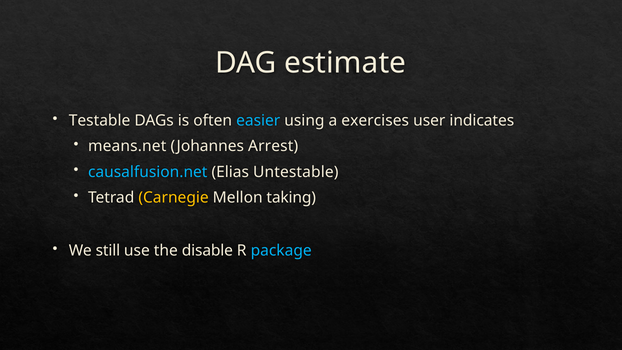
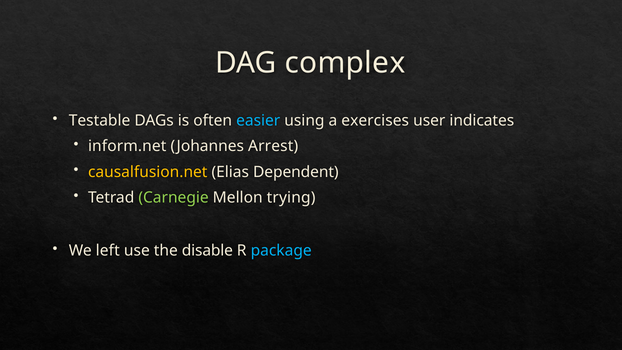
estimate: estimate -> complex (345, 63)
means.net: means.net -> inform.net (127, 146)
causalfusion.net colour: light blue -> yellow (148, 172)
Untestable: Untestable -> Dependent (296, 172)
Carnegie colour: yellow -> light green (174, 198)
taking: taking -> trying (291, 198)
still: still -> left (108, 251)
